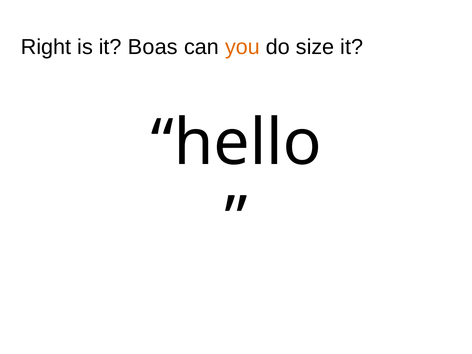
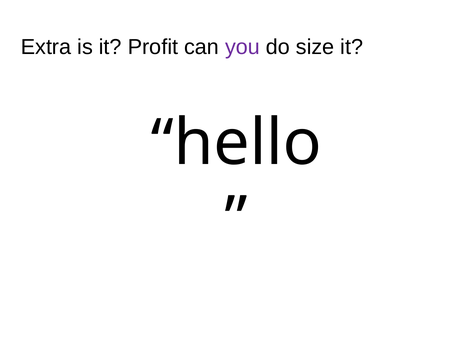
Right: Right -> Extra (46, 47)
Boas: Boas -> Profit (153, 47)
you colour: orange -> purple (242, 47)
